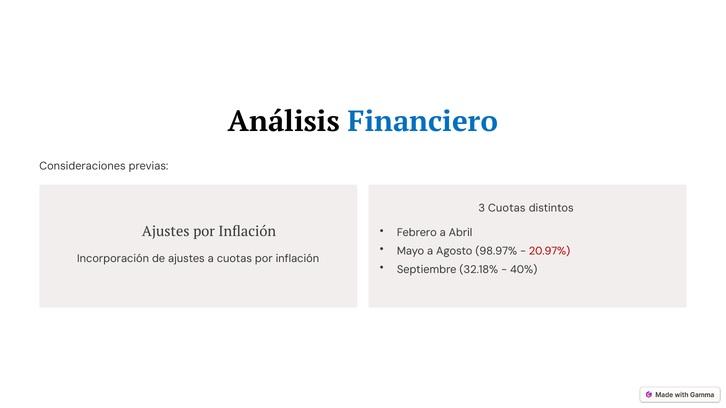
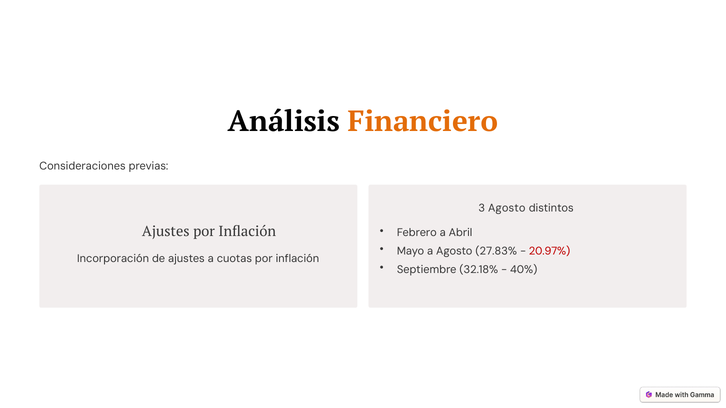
Financiero colour: blue -> orange (423, 122)
3 Cuotas: Cuotas -> Agosto (507, 208)
98.97%: 98.97% -> 27.83% (496, 251)
